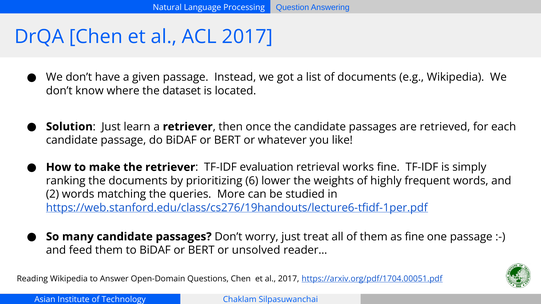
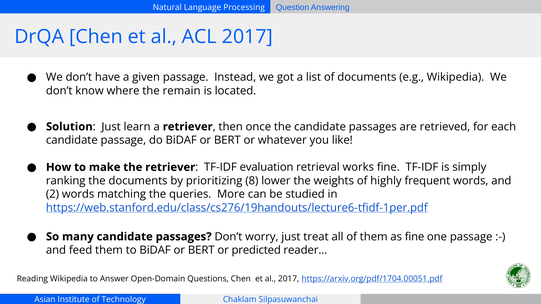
dataset: dataset -> remain (182, 91)
6: 6 -> 8 (252, 181)
unsolved: unsolved -> predicted (256, 250)
